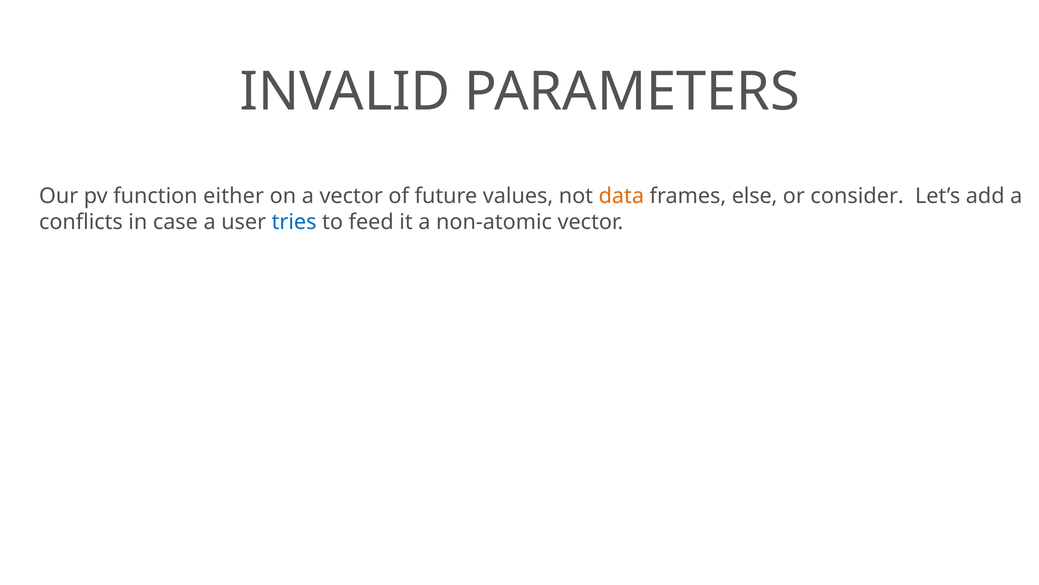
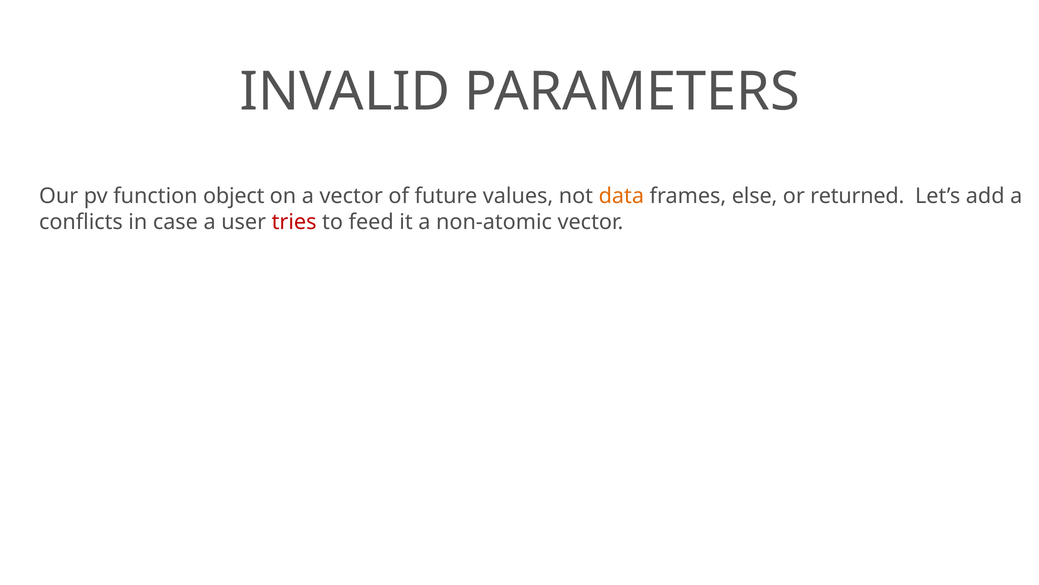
either: either -> object (234, 196)
consider: consider -> returned (857, 196)
tries colour: blue -> red (294, 222)
